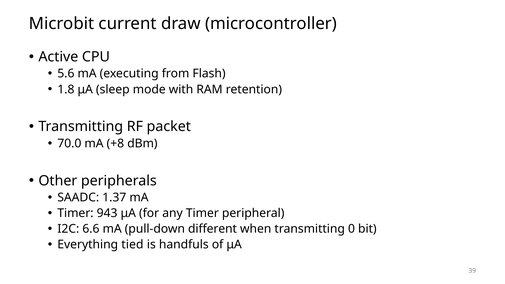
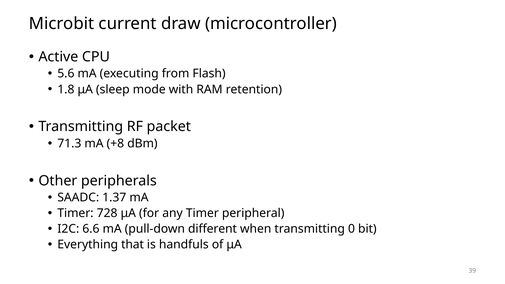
70.0: 70.0 -> 71.3 (69, 143)
943: 943 -> 728 (107, 213)
tied: tied -> that (133, 245)
